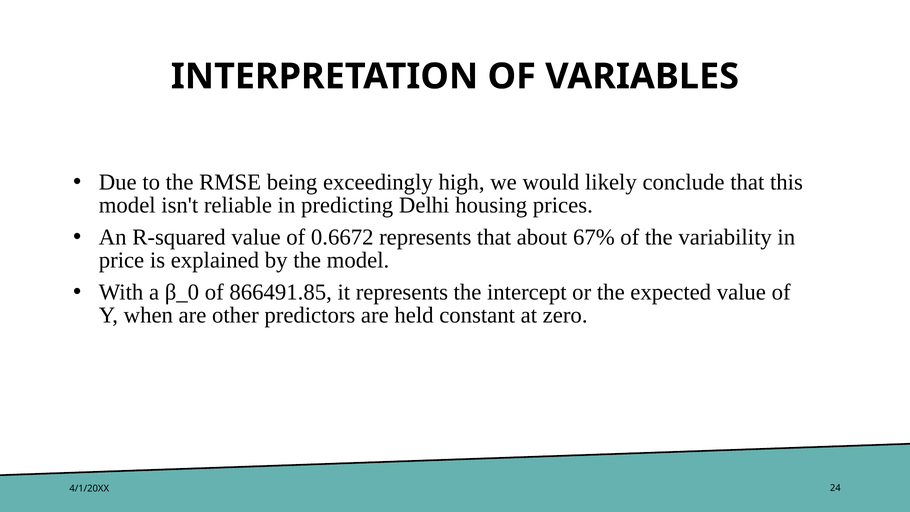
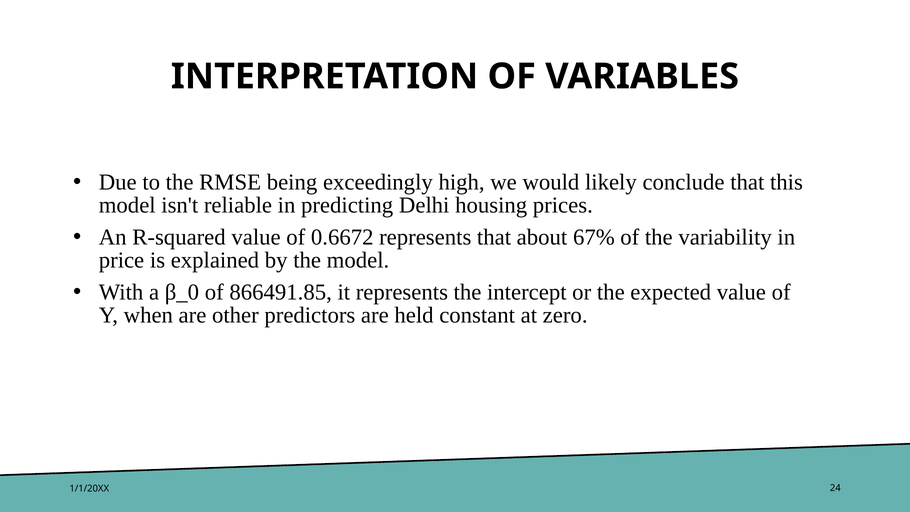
4/1/20XX: 4/1/20XX -> 1/1/20XX (89, 489)
